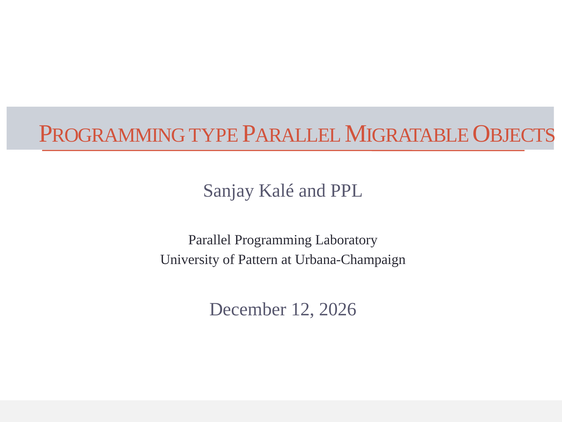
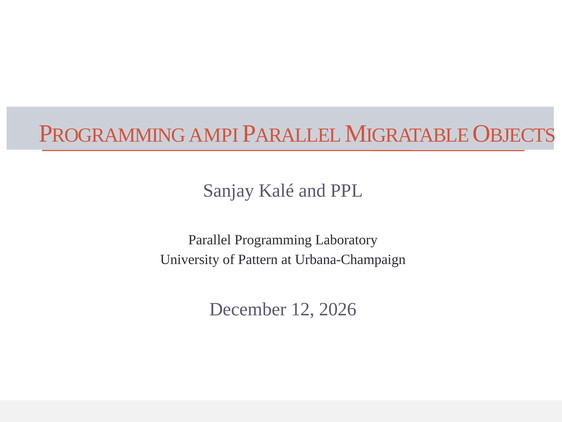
TYPE: TYPE -> AMPI (214, 135)
